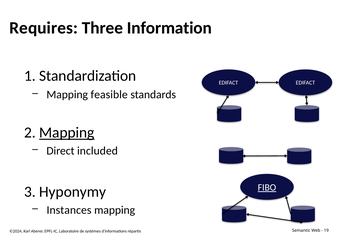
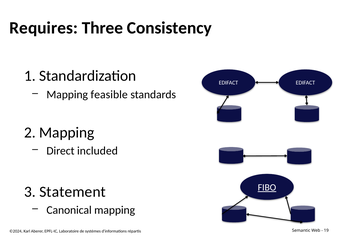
Information: Information -> Consistency (169, 28)
Mapping underline: present -> none (67, 132)
Hyponymy: Hyponymy -> Statement (73, 191)
Instances: Instances -> Canonical (69, 210)
